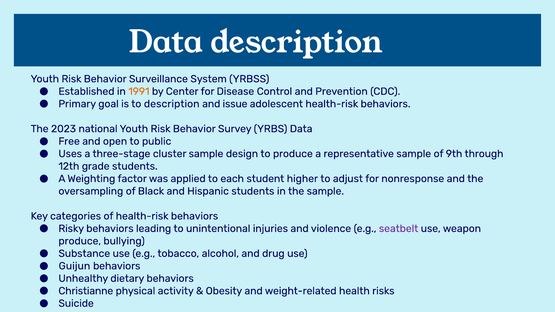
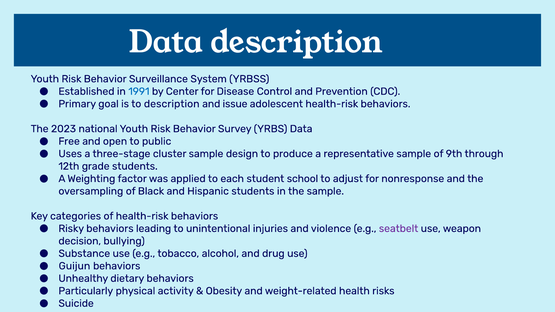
1991 colour: orange -> blue (139, 91)
higher: higher -> school (302, 179)
produce: produce -> decision (80, 241)
Christianne: Christianne -> Particularly (86, 291)
